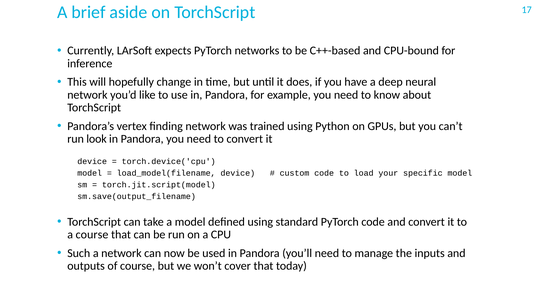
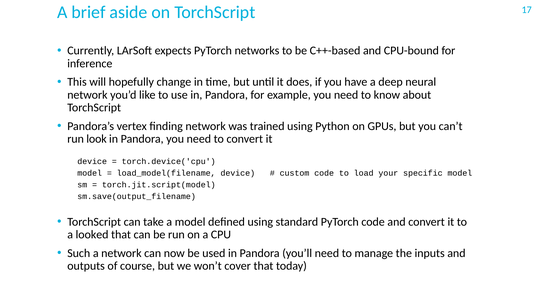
a course: course -> looked (92, 235)
